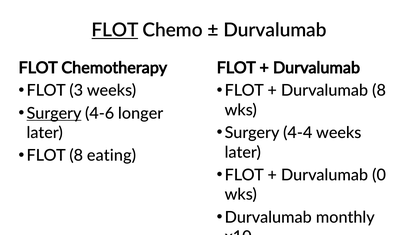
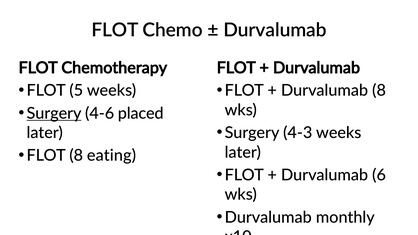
FLOT underline: present -> none (115, 30)
3: 3 -> 5 (76, 91)
longer: longer -> placed (141, 113)
4-4: 4-4 -> 4-3 (298, 133)
0: 0 -> 6 (379, 175)
